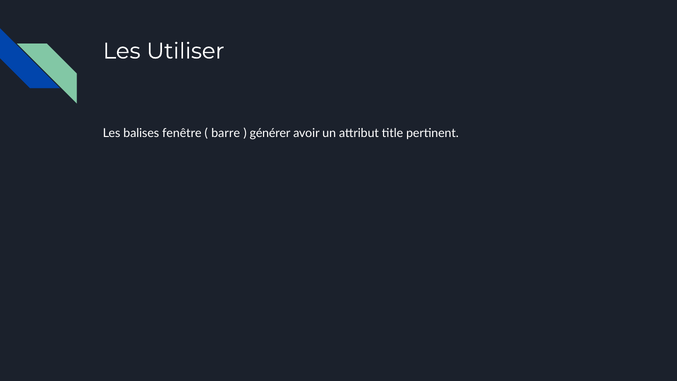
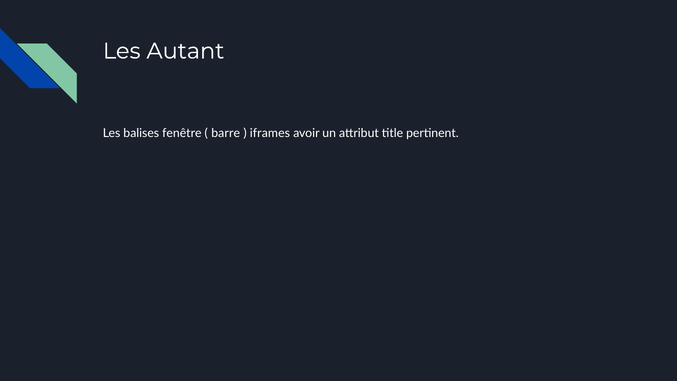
Utiliser: Utiliser -> Autant (185, 51)
générer: générer -> iframes (270, 133)
